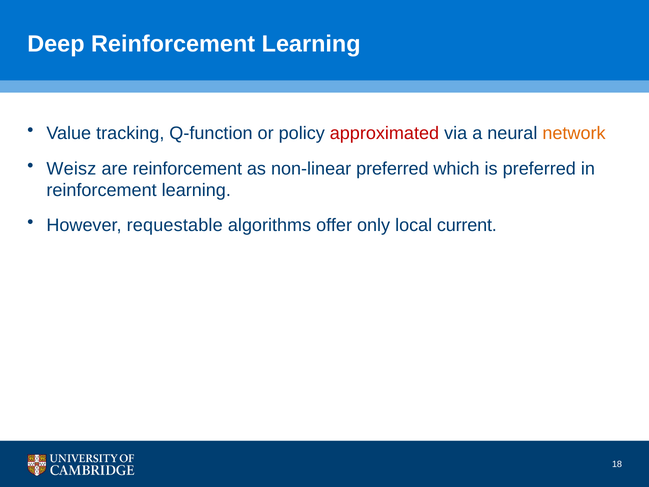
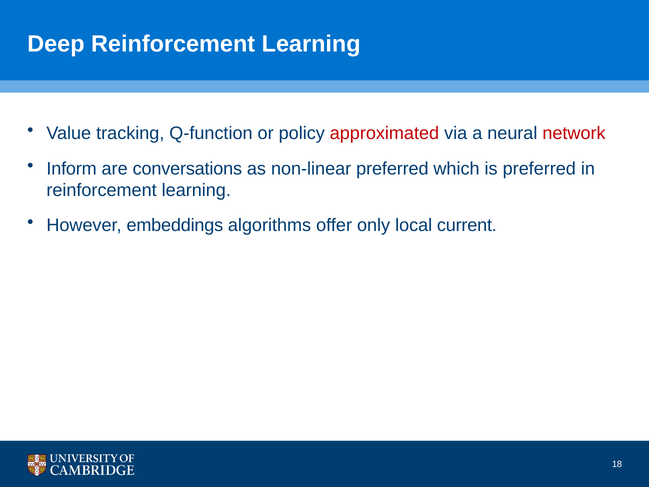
network colour: orange -> red (574, 133)
Weisz: Weisz -> Inform (72, 168)
are reinforcement: reinforcement -> conversations (187, 168)
requestable: requestable -> embeddings (175, 225)
